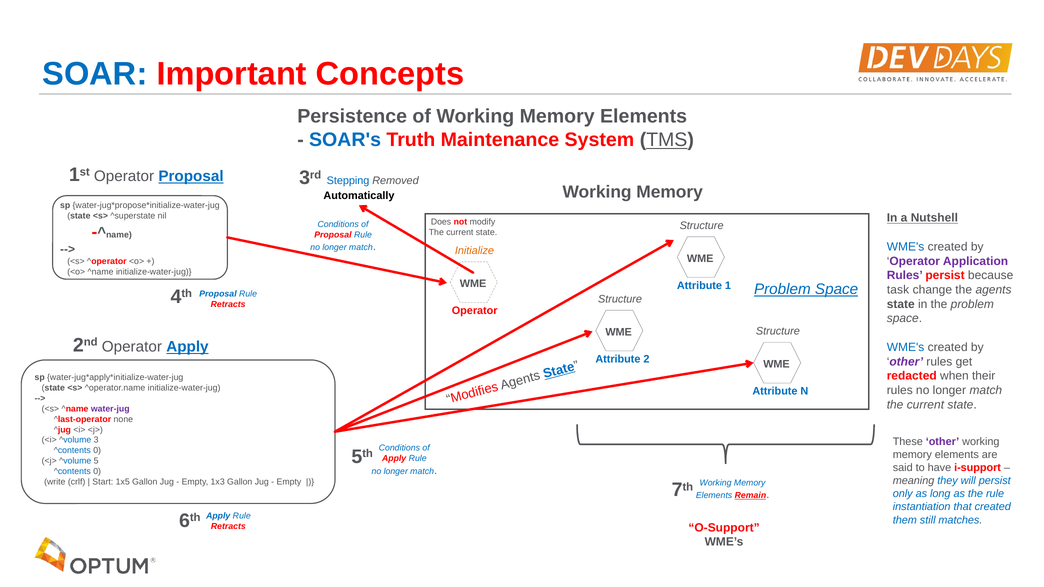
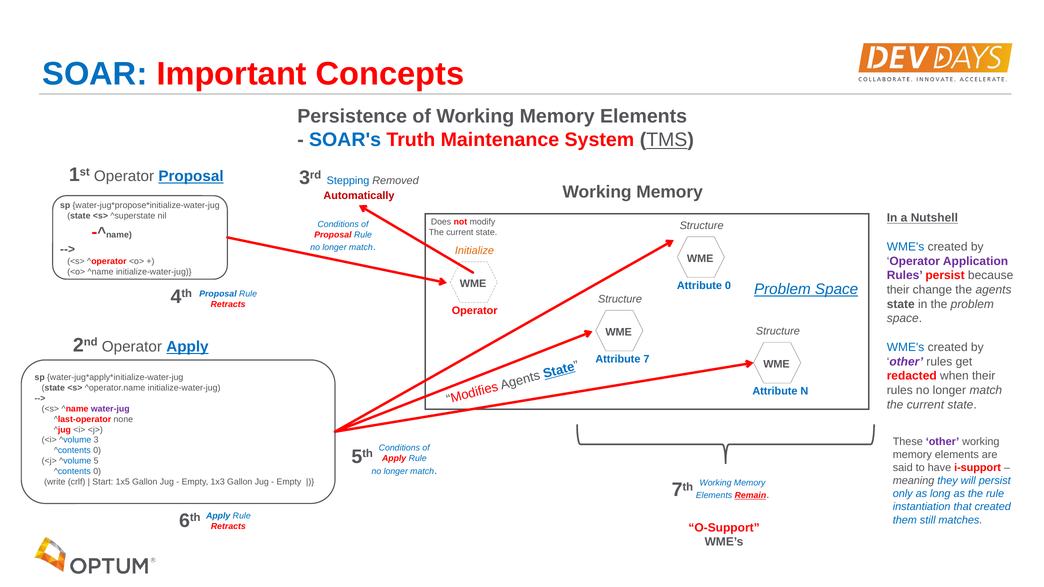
Automatically colour: black -> red (359, 196)
Attribute 1: 1 -> 0 (728, 286)
task: task -> their (898, 290)
2: 2 -> 7 (646, 359)
